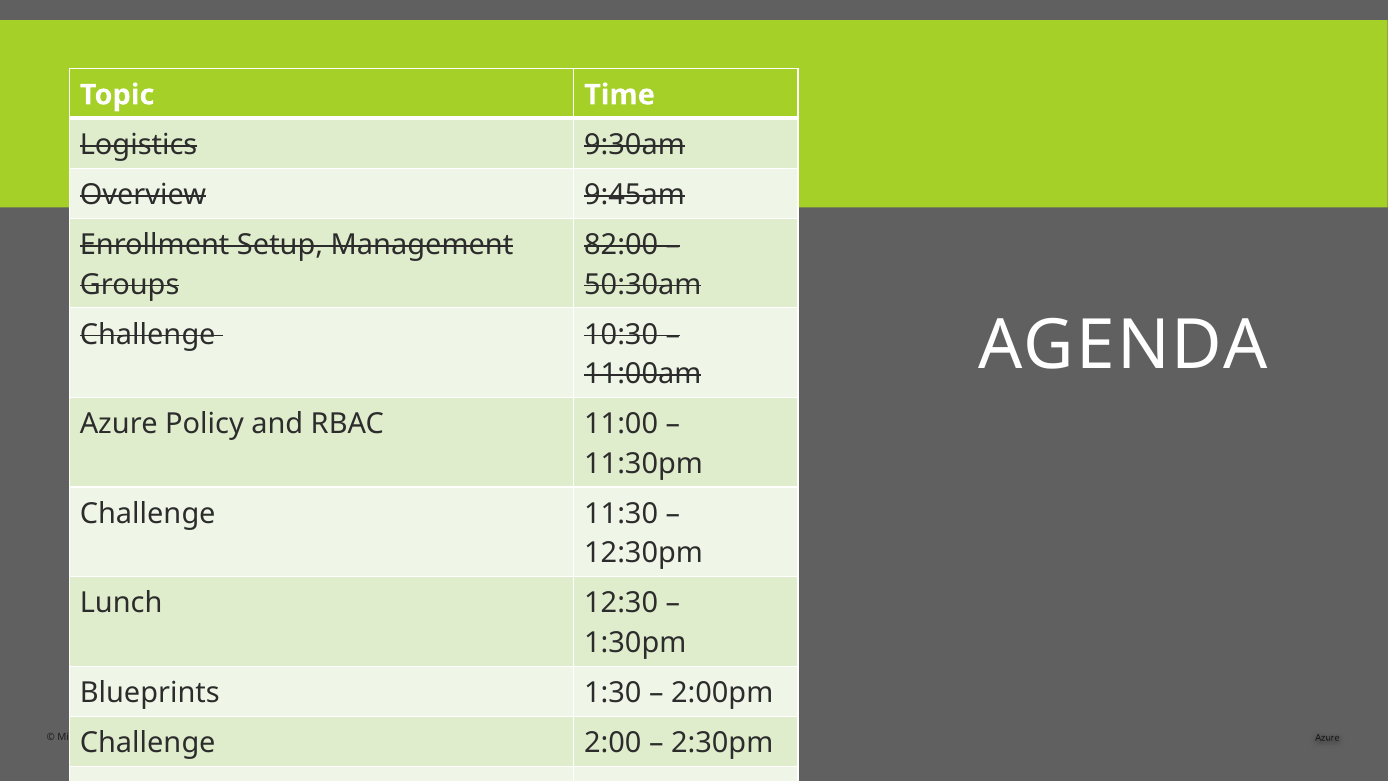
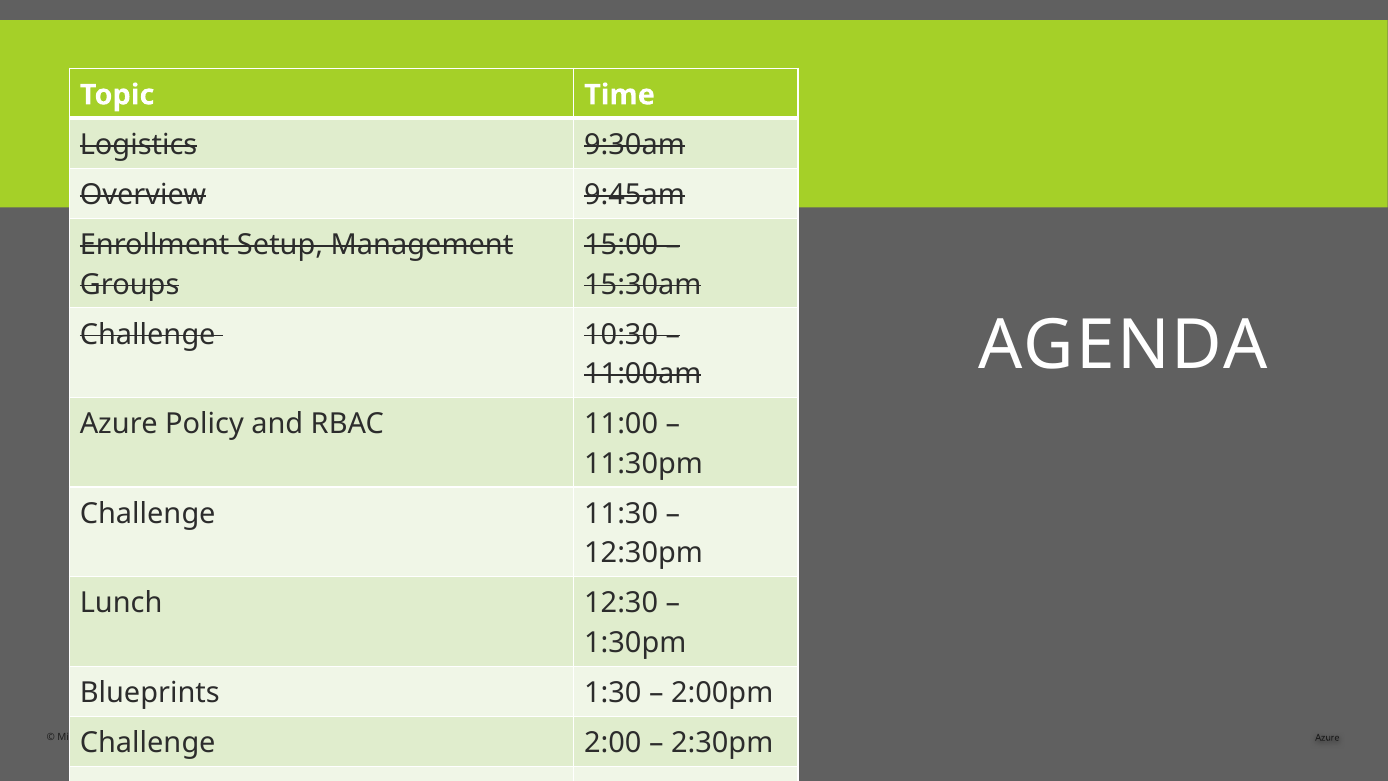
82:00: 82:00 -> 15:00 (621, 245)
50:30am: 50:30am -> 15:30am (643, 284)
